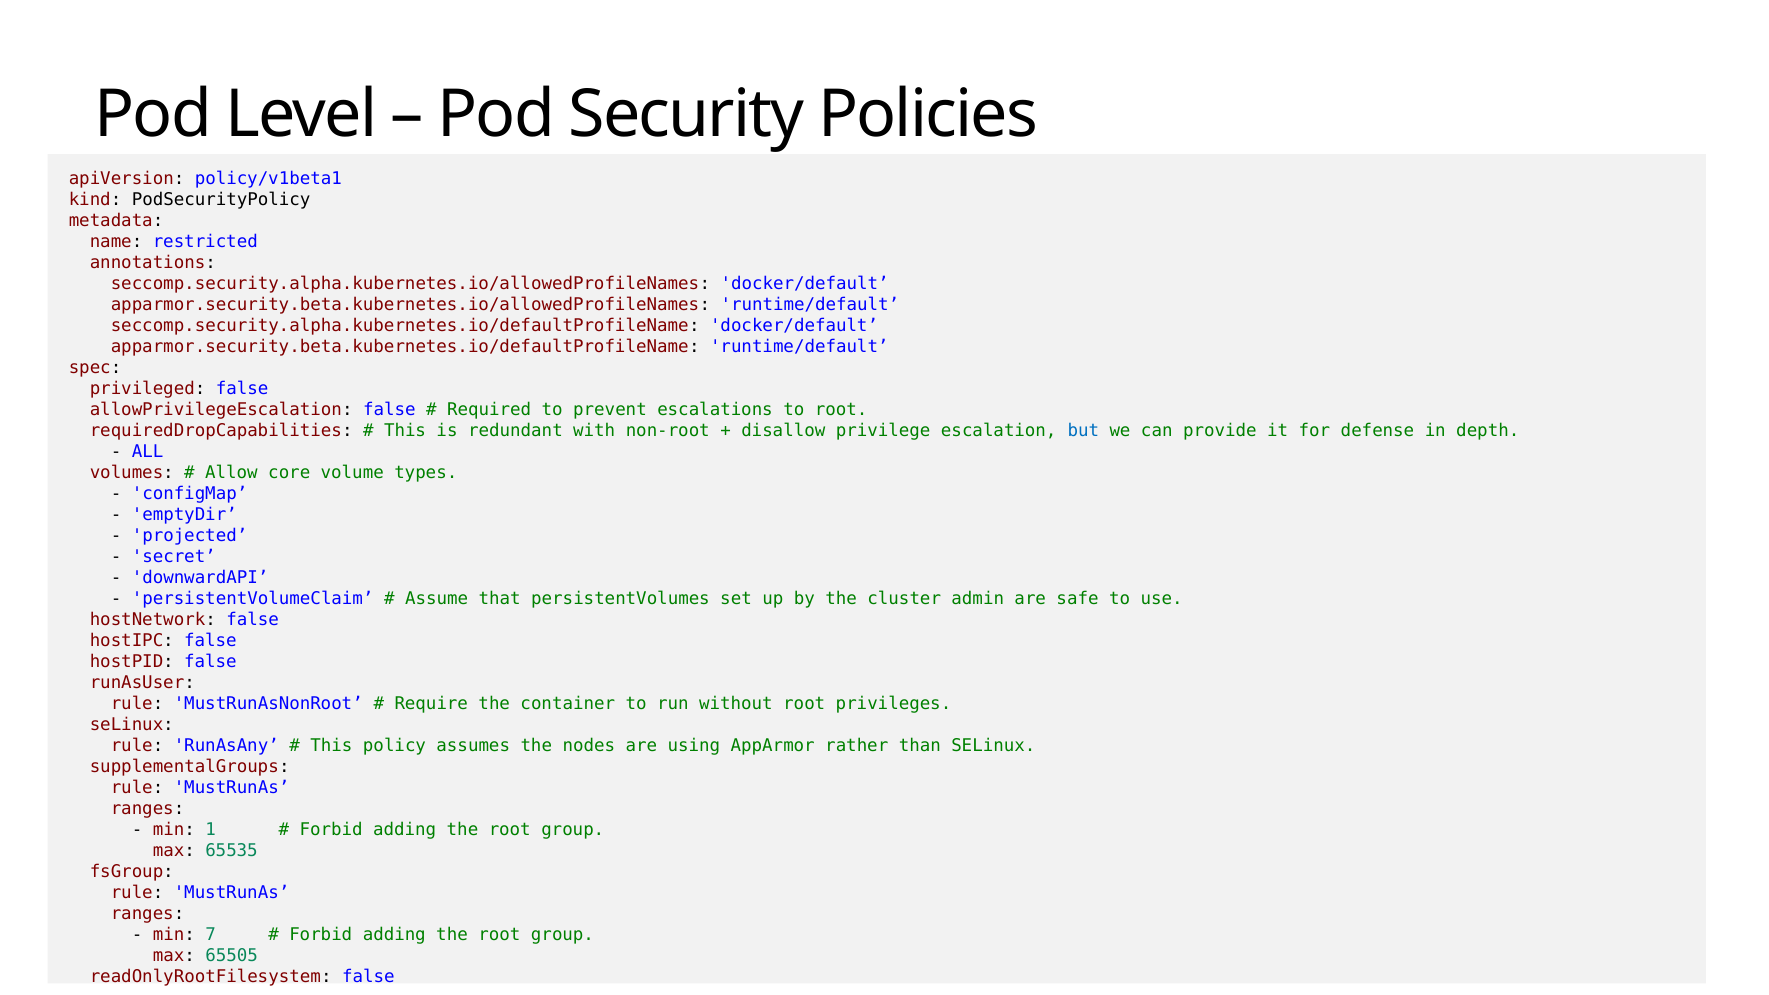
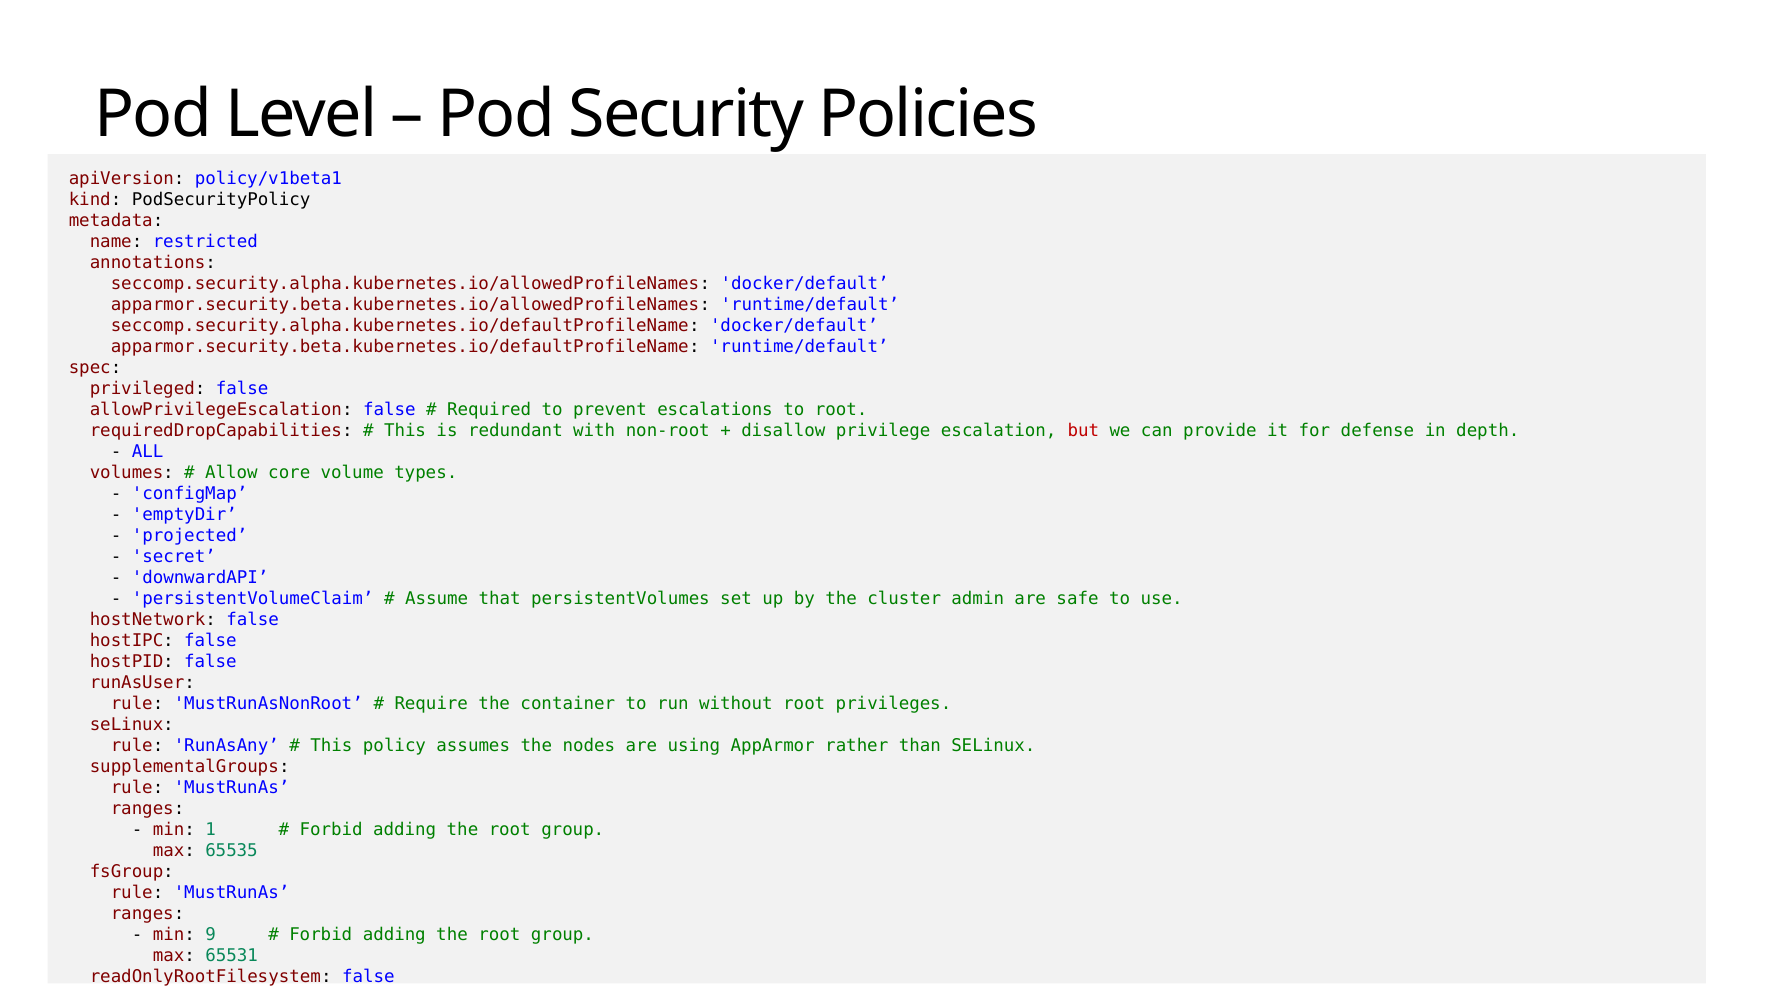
but colour: blue -> red (1083, 431)
7: 7 -> 9 (211, 935)
65505: 65505 -> 65531 (232, 956)
